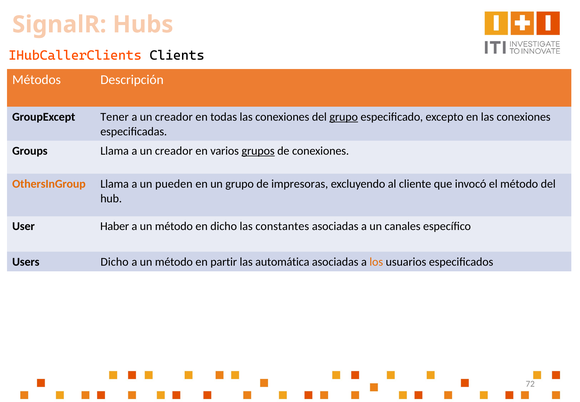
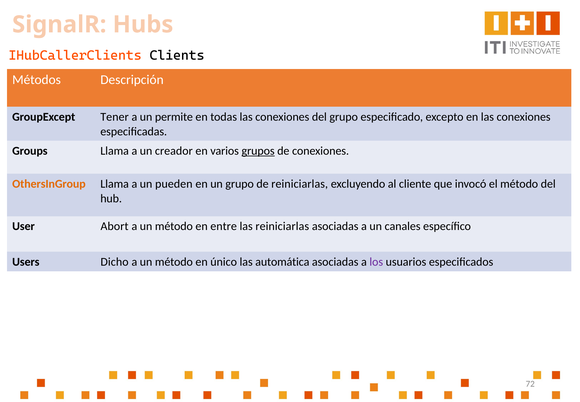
creador: creador -> permite (174, 117)
grupo underline: present -> none (344, 117)
de impresoras: impresoras -> reiniciarlas (300, 184)
Haber: Haber -> Abort (115, 226)
en dicho: dicho -> entre (224, 226)
las constantes: constantes -> reiniciarlas (282, 226)
partir: partir -> único (224, 262)
los colour: orange -> purple (376, 262)
